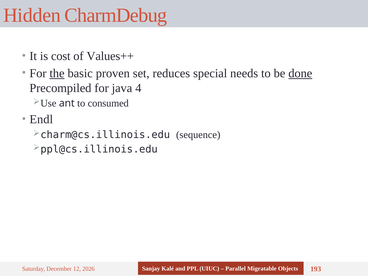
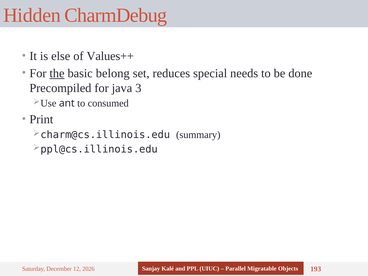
cost: cost -> else (61, 56)
proven: proven -> belong (113, 73)
done underline: present -> none (300, 73)
4: 4 -> 3 (138, 88)
Endl: Endl -> Print (41, 119)
sequence: sequence -> summary (198, 135)
